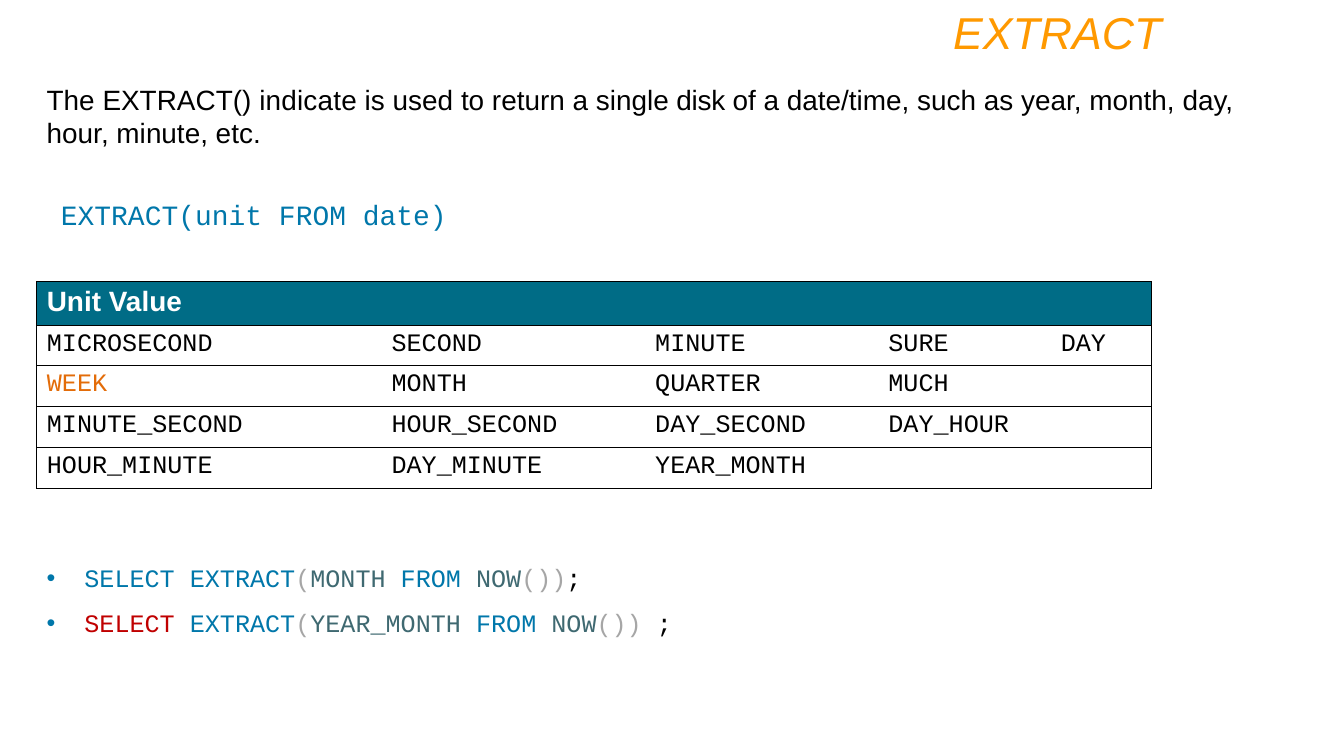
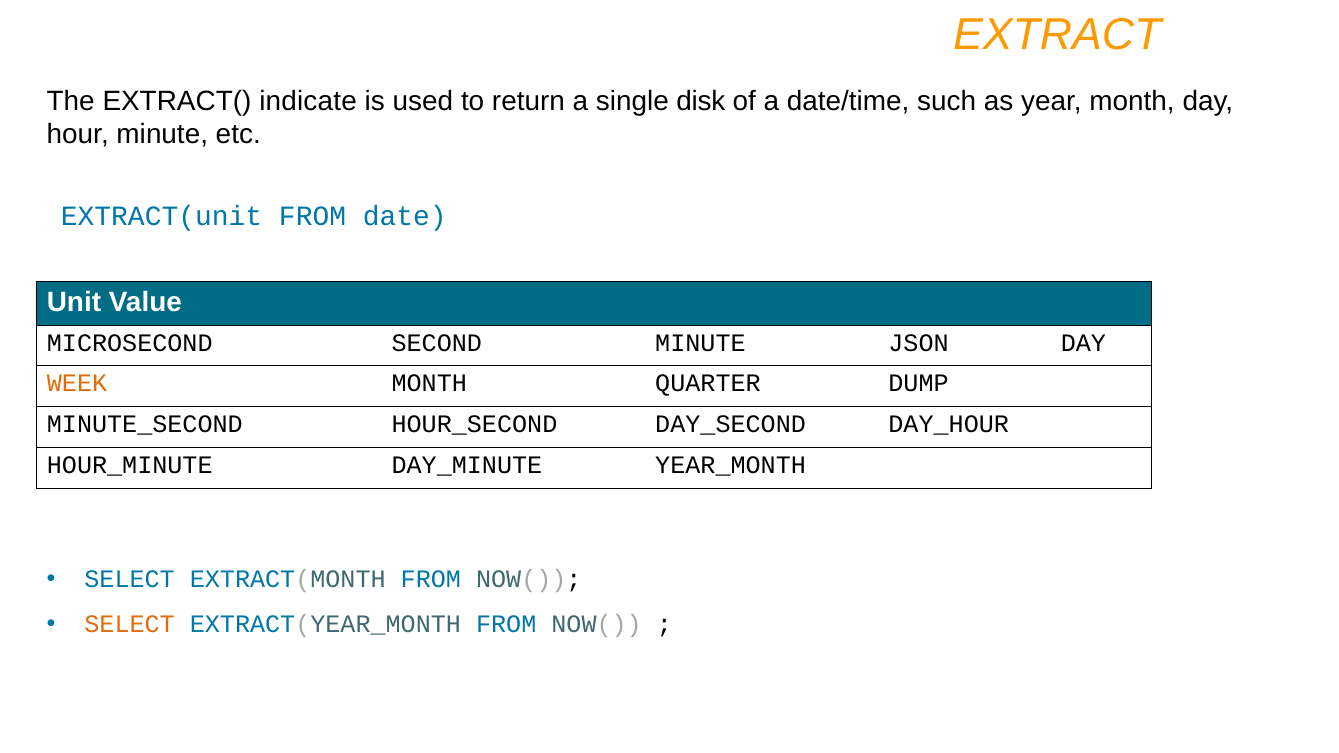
SURE: SURE -> JSON (919, 343)
MUCH: MUCH -> DUMP (919, 384)
SELECT colour: red -> orange (130, 625)
